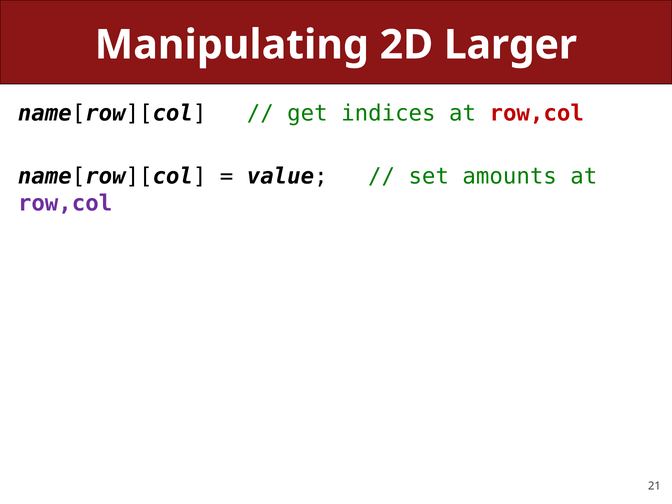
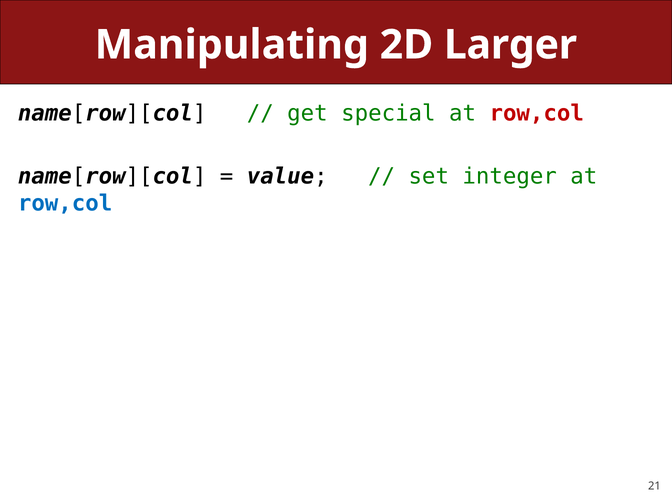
indices: indices -> special (388, 114)
amounts: amounts -> integer (510, 176)
row,col colour: purple -> blue (65, 203)
